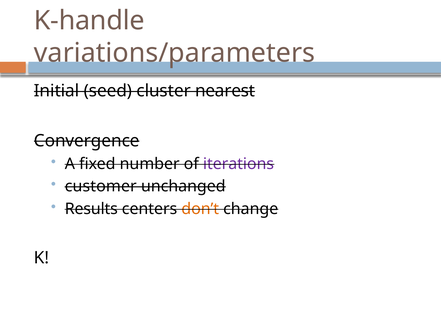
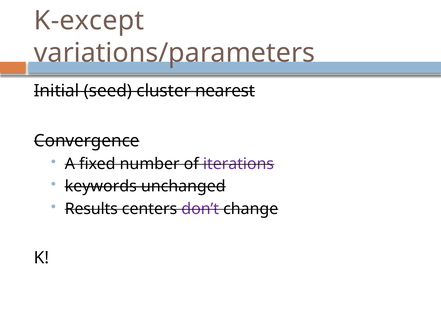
K-handle: K-handle -> K-except (89, 21)
customer: customer -> keywords (101, 186)
don’t colour: orange -> purple (200, 209)
